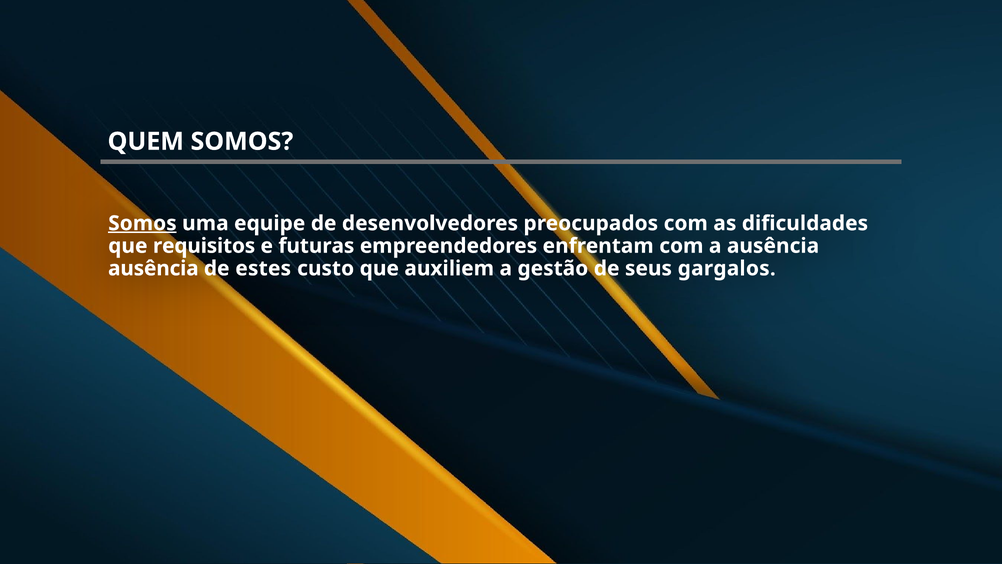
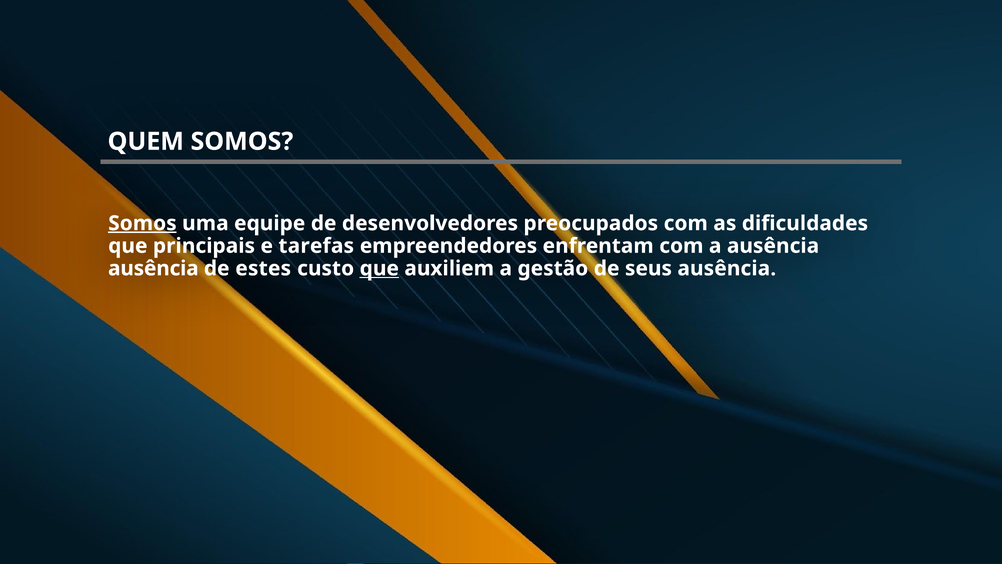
requisitos: requisitos -> principais (204, 246)
futuras: futuras -> tarefas (316, 246)
que underline: none -> present (379, 268)
seus gargalos: gargalos -> ausência (727, 268)
